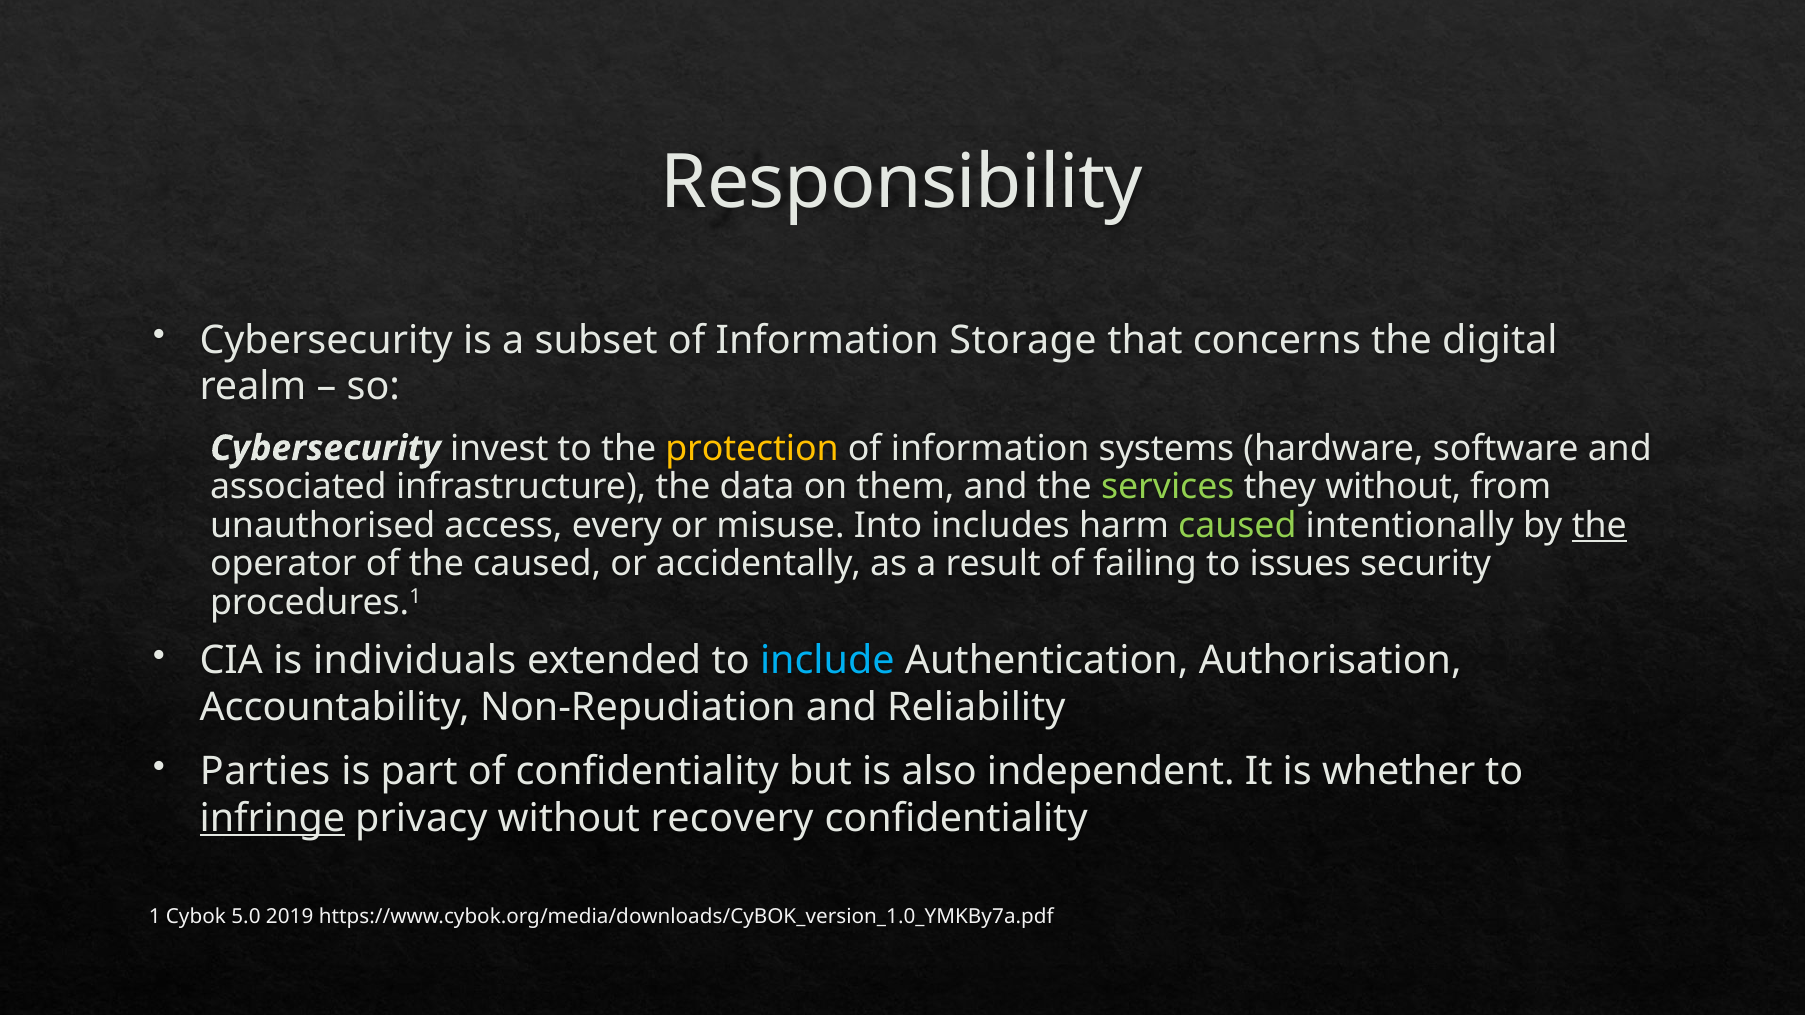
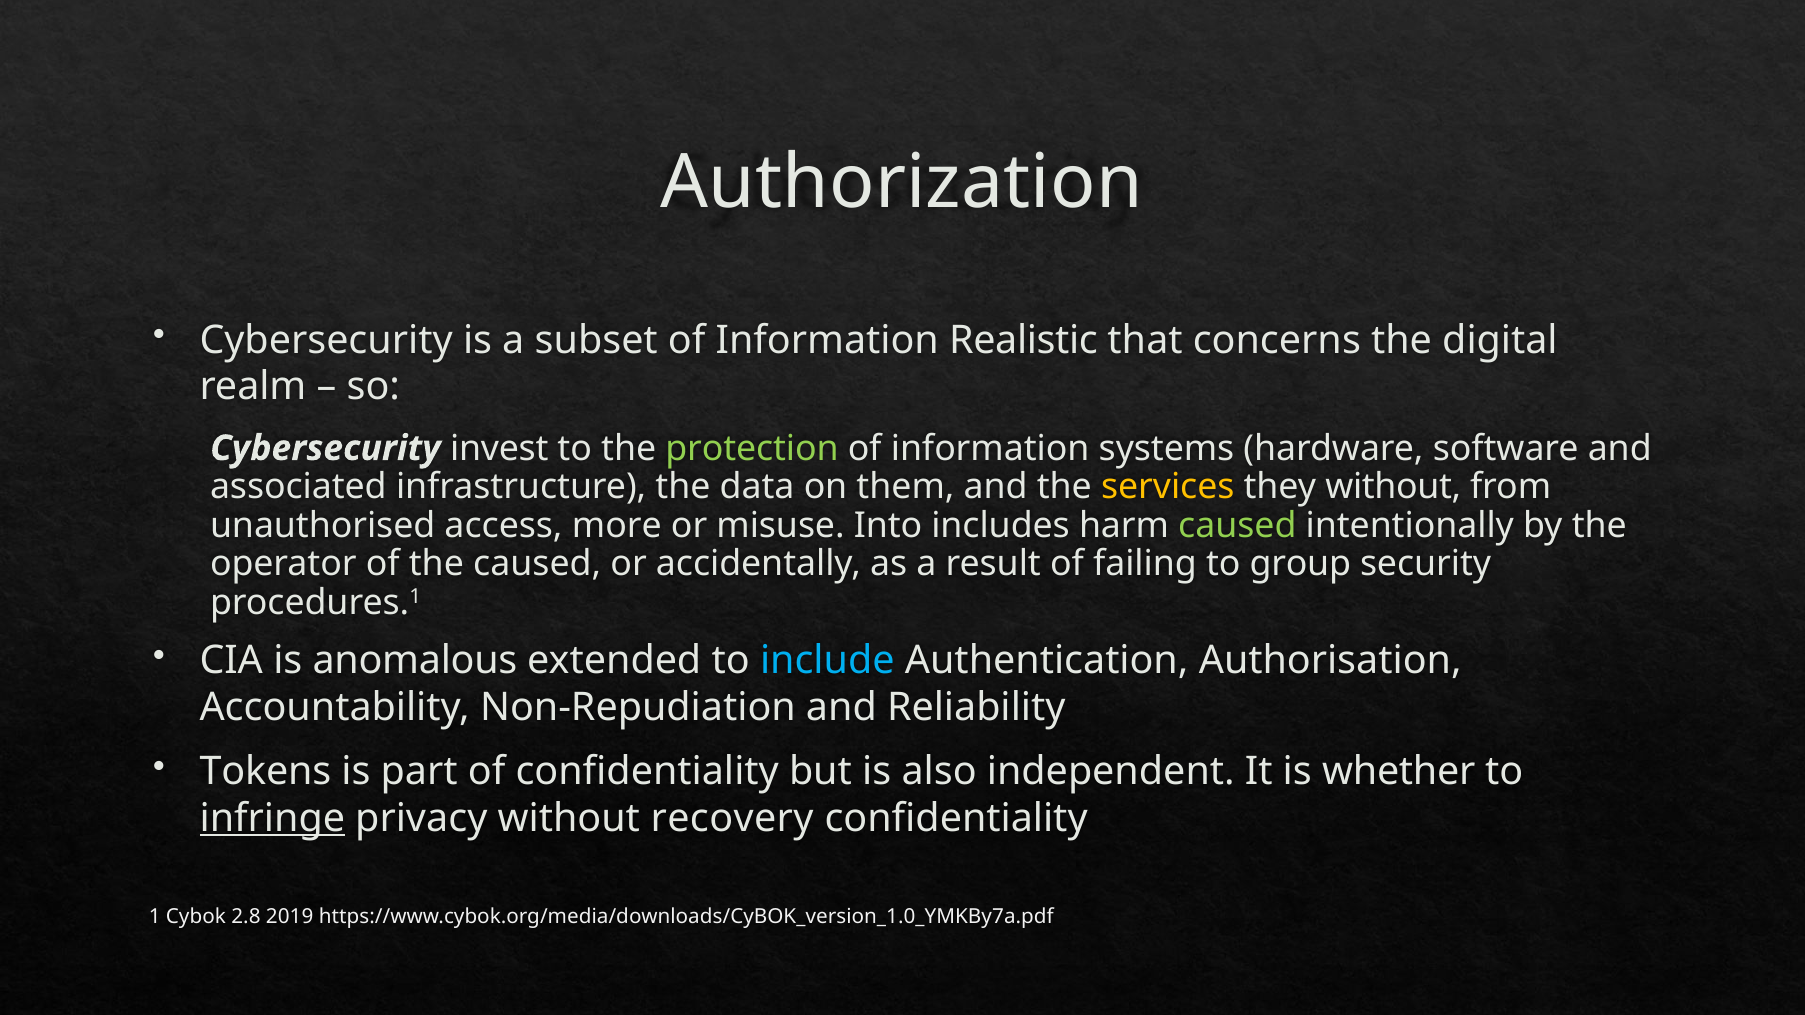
Responsibility: Responsibility -> Authorization (902, 183)
Storage: Storage -> Realistic (1023, 340)
protection colour: yellow -> light green (752, 448)
services colour: light green -> yellow (1168, 487)
every: every -> more (617, 526)
the underline: present -> none (1599, 526)
issues: issues -> group (1300, 564)
individuals: individuals -> anomalous (415, 661)
Parties: Parties -> Tokens (265, 772)
5.0: 5.0 -> 2.8 (246, 917)
